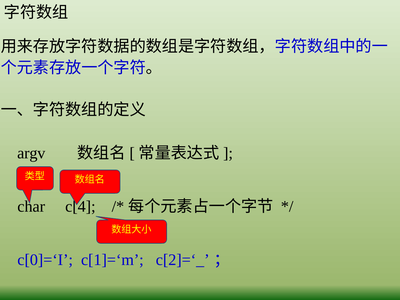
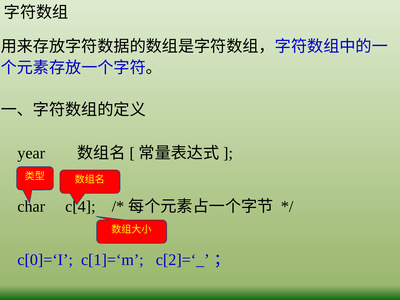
argv: argv -> year (31, 153)
